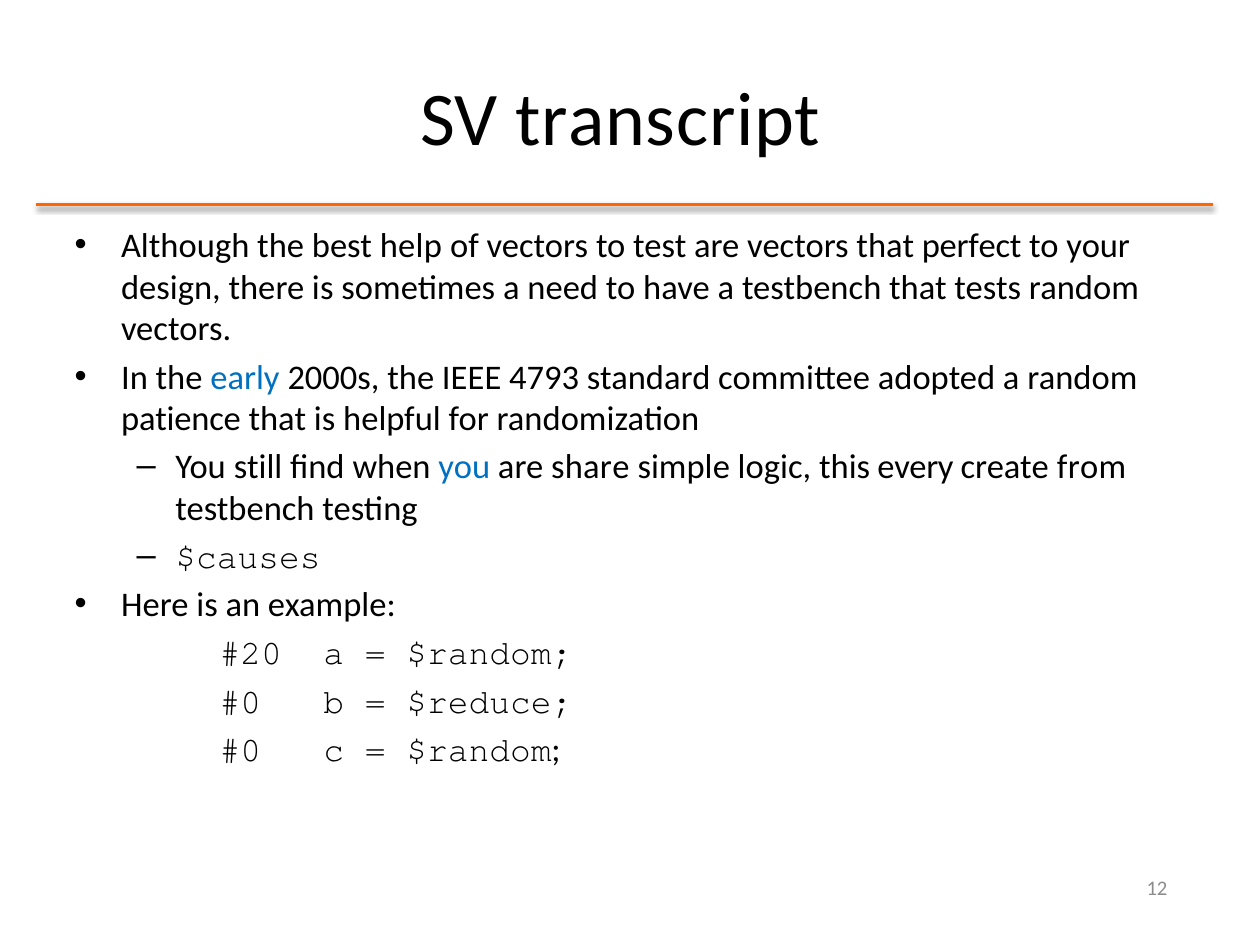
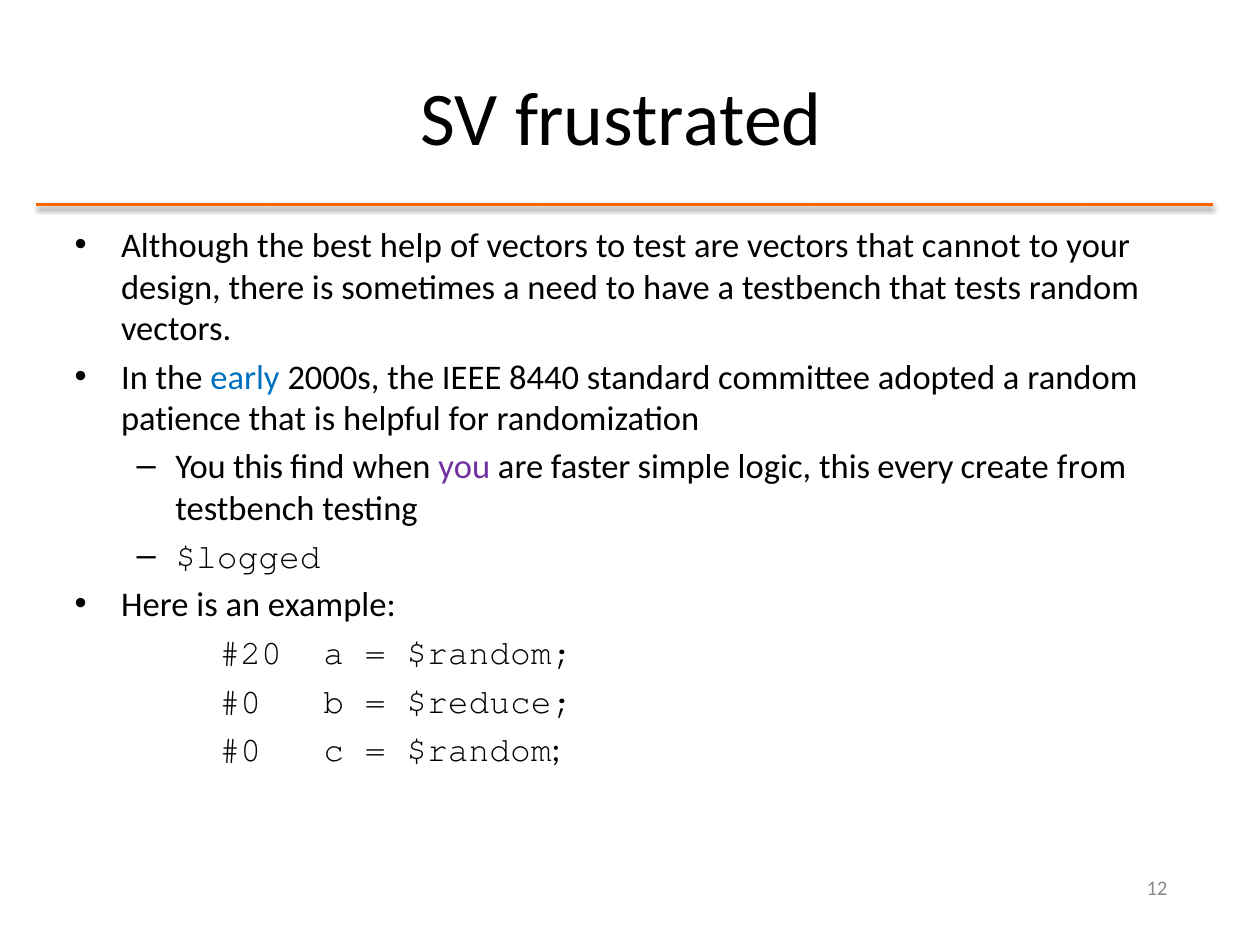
transcript: transcript -> frustrated (668, 120)
perfect: perfect -> cannot (971, 247)
4793: 4793 -> 8440 (544, 378)
You still: still -> this (258, 468)
you colour: blue -> purple (464, 468)
share: share -> faster (591, 468)
$causes: $causes -> $logged (248, 557)
